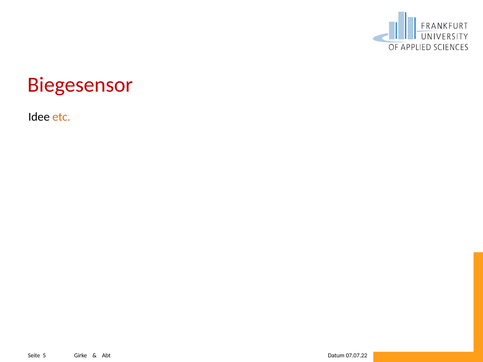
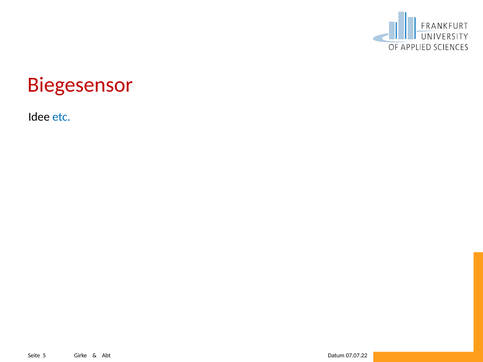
etc colour: orange -> blue (61, 117)
